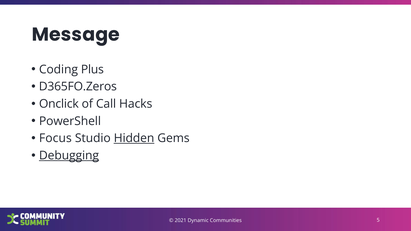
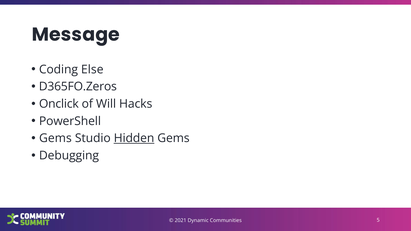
Plus: Plus -> Else (92, 69)
Call: Call -> Will (106, 104)
Focus: Focus -> Gems (55, 138)
Debugging underline: present -> none (69, 156)
